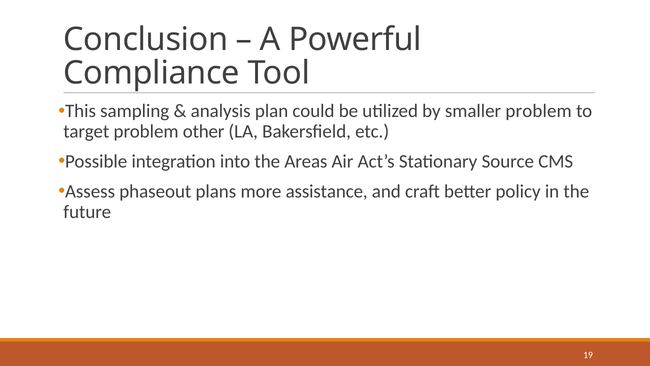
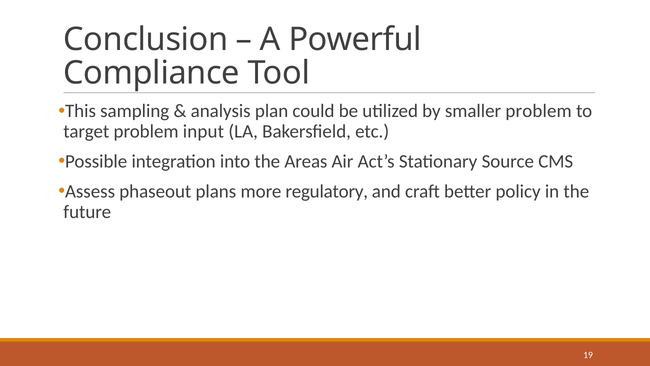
other: other -> input (203, 131)
assistance: assistance -> regulatory (327, 191)
